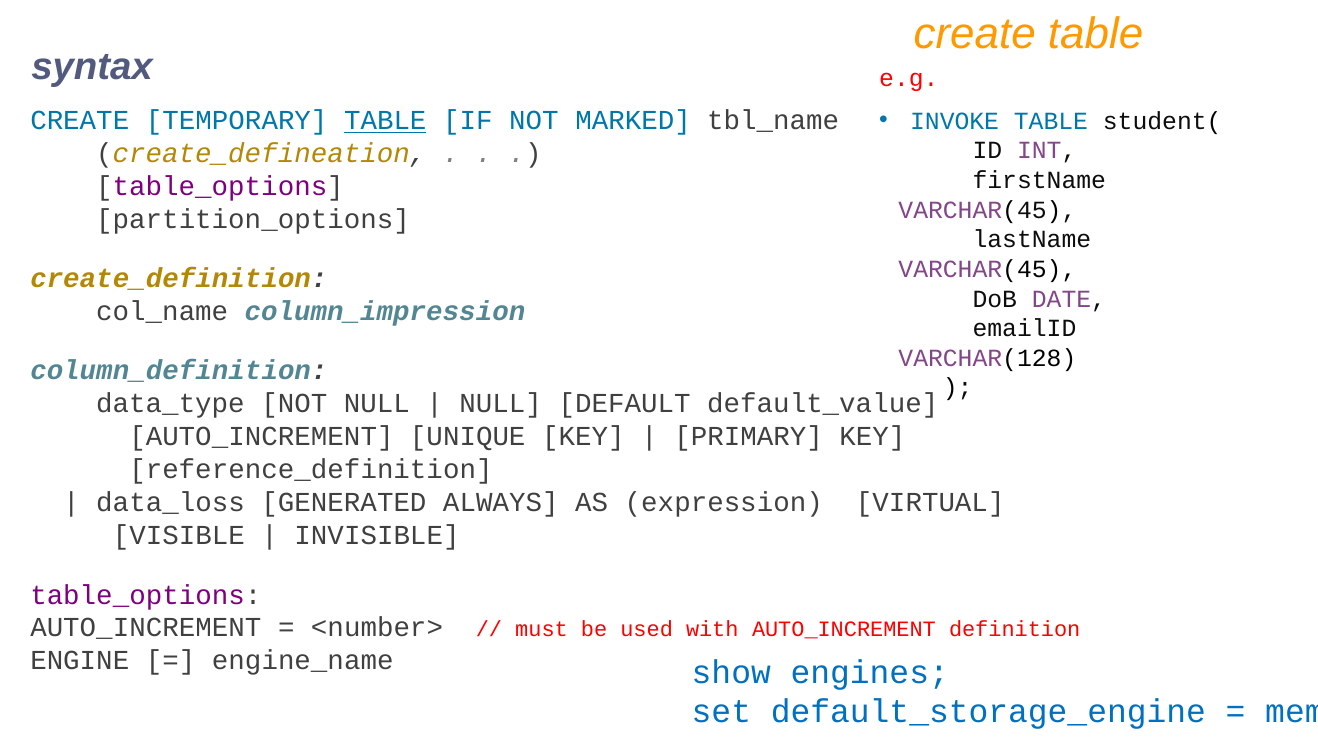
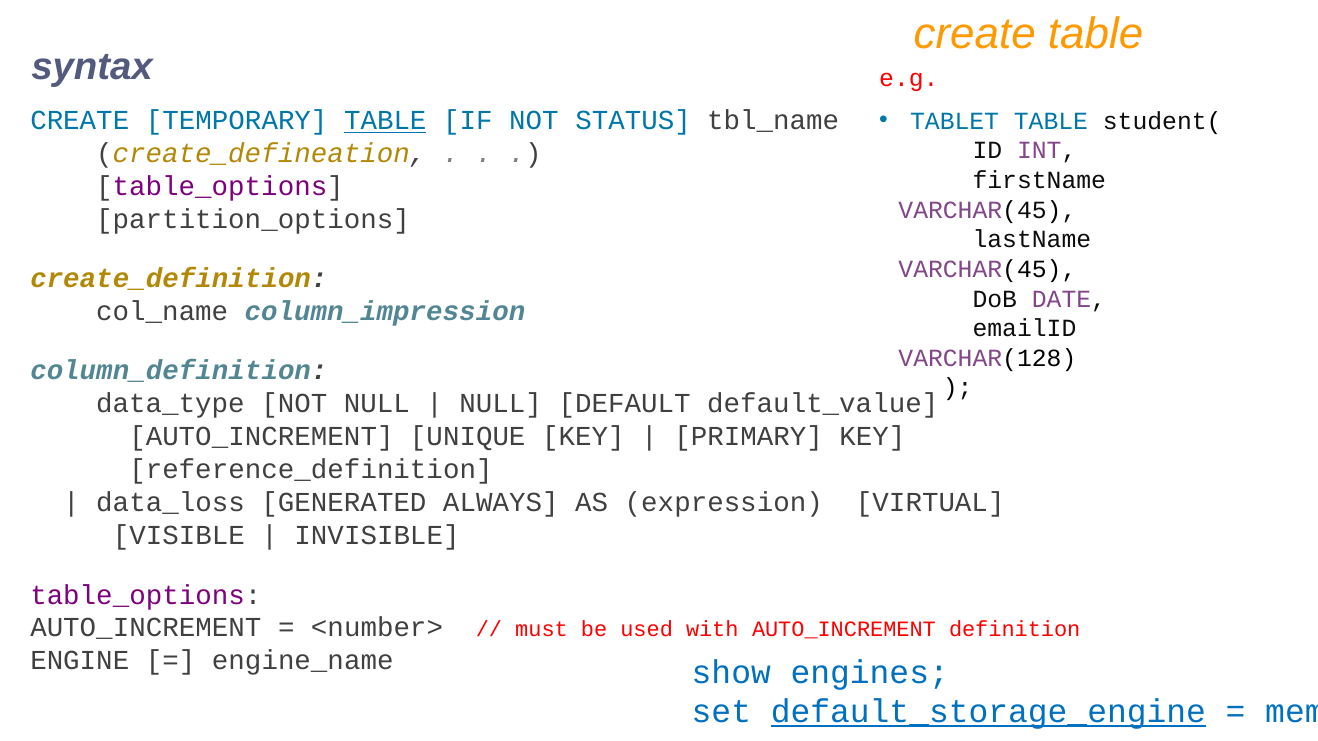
INVOKE: INVOKE -> TABLET (955, 121)
MARKED: MARKED -> STATUS (633, 121)
default_storage_engine underline: none -> present (988, 712)
